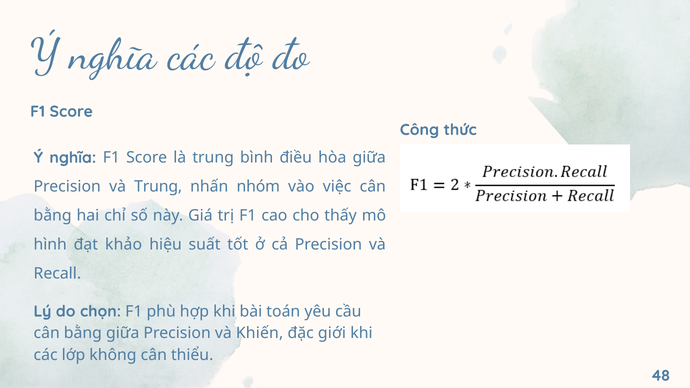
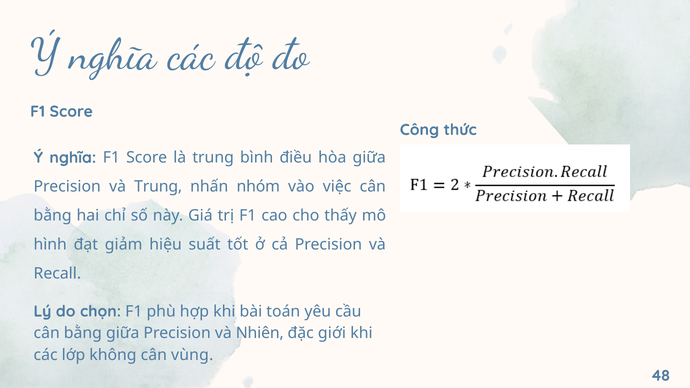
khảo: khảo -> giảm (124, 245)
Khiến: Khiến -> Nhiên (260, 333)
thiểu: thiểu -> vùng (190, 355)
